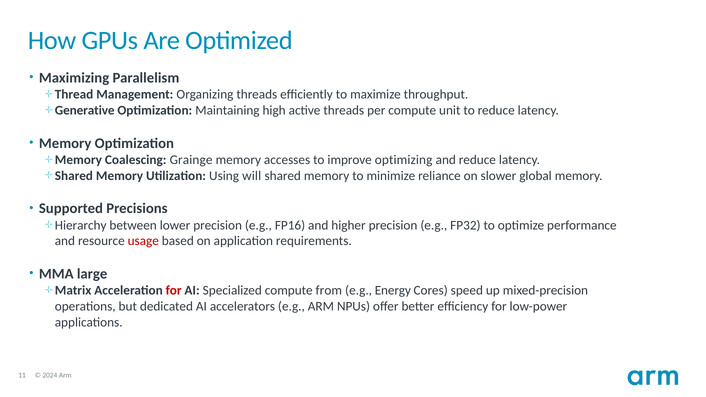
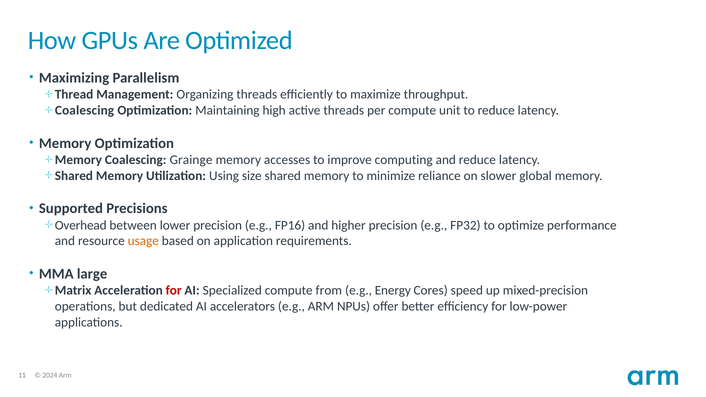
Generative: Generative -> Coalescing (85, 111)
optimizing: optimizing -> computing (404, 160)
will: will -> size (252, 176)
Hierarchy: Hierarchy -> Overhead (81, 225)
usage colour: red -> orange (143, 241)
